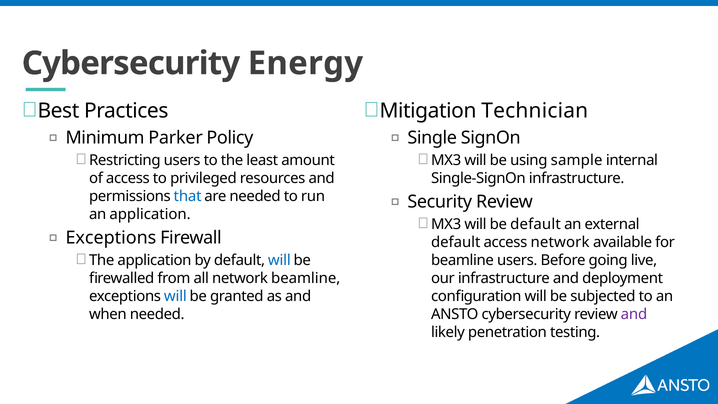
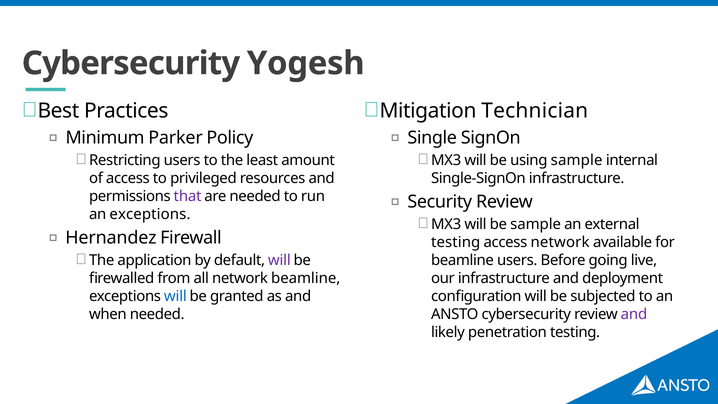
Energy: Energy -> Yogesh (306, 63)
that colour: blue -> purple (188, 196)
an application: application -> exceptions (150, 214)
be default: default -> sample (536, 224)
Exceptions: Exceptions -> Hernandez (111, 238)
default: default -> testing (456, 242)
will colour: blue -> purple (279, 260)
